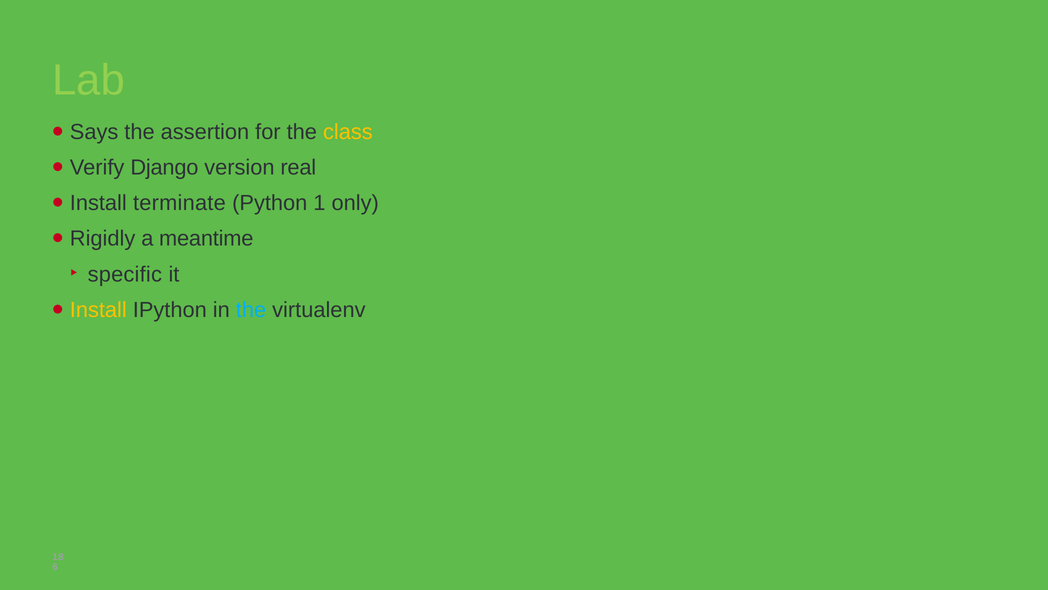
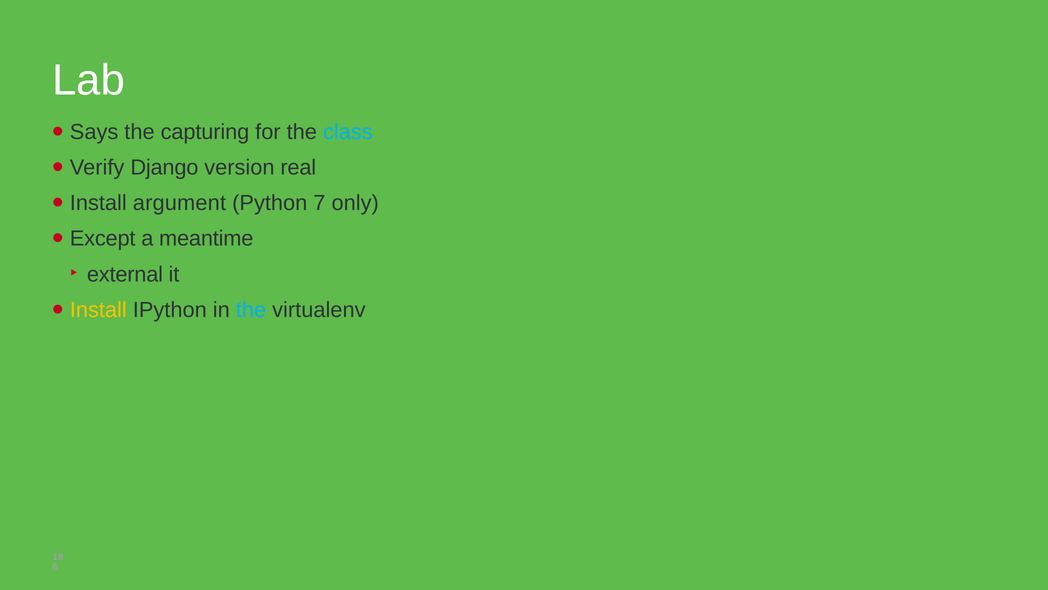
Lab colour: light green -> white (89, 80)
assertion: assertion -> capturing (205, 132)
class colour: yellow -> light blue (348, 132)
terminate: terminate -> argument (179, 203)
1: 1 -> 7 (319, 203)
Rigidly: Rigidly -> Except (103, 238)
specific: specific -> external (125, 274)
